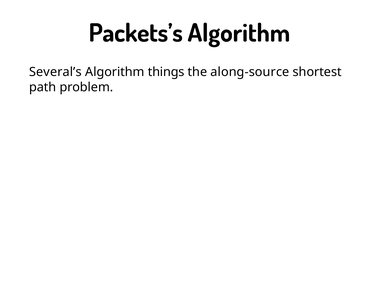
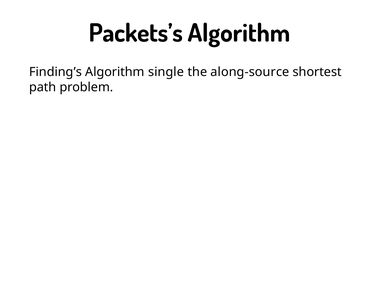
Several’s: Several’s -> Finding’s (55, 72)
things: things -> single (166, 72)
